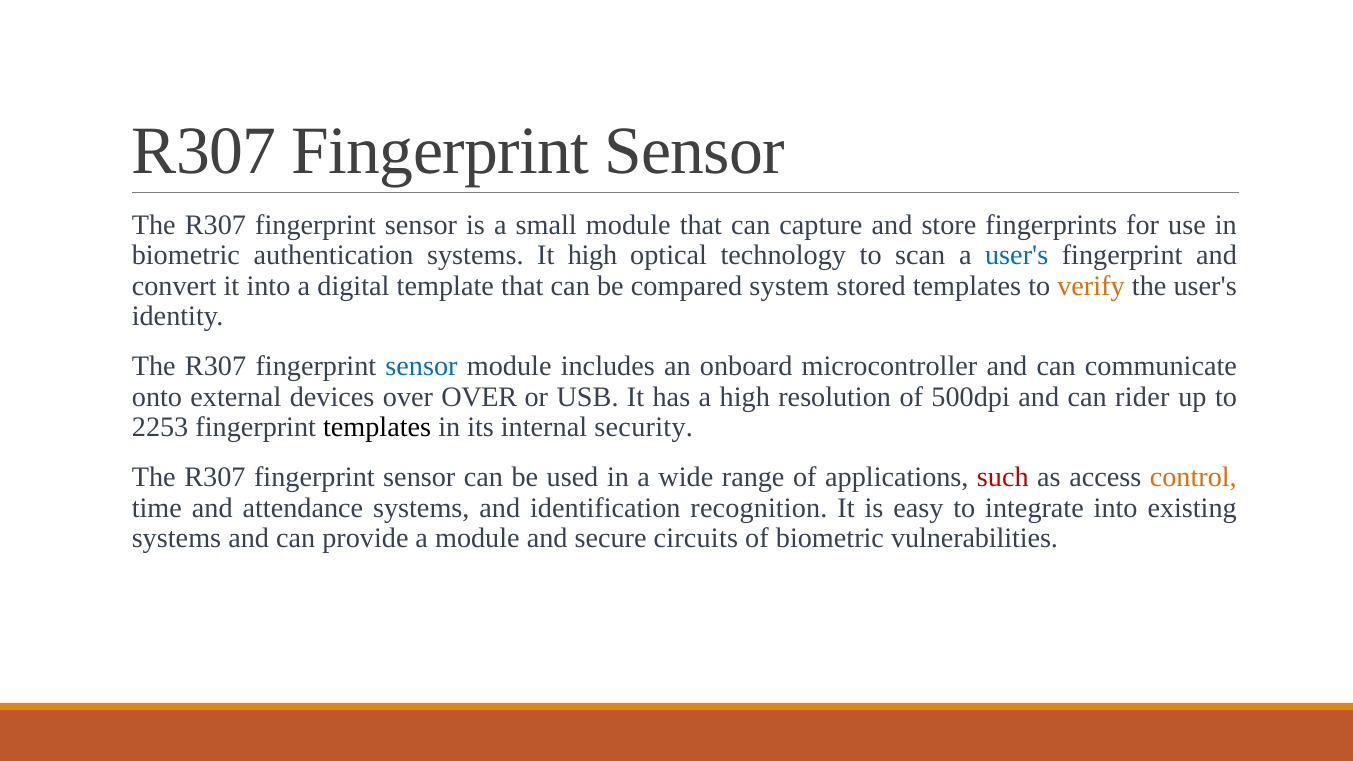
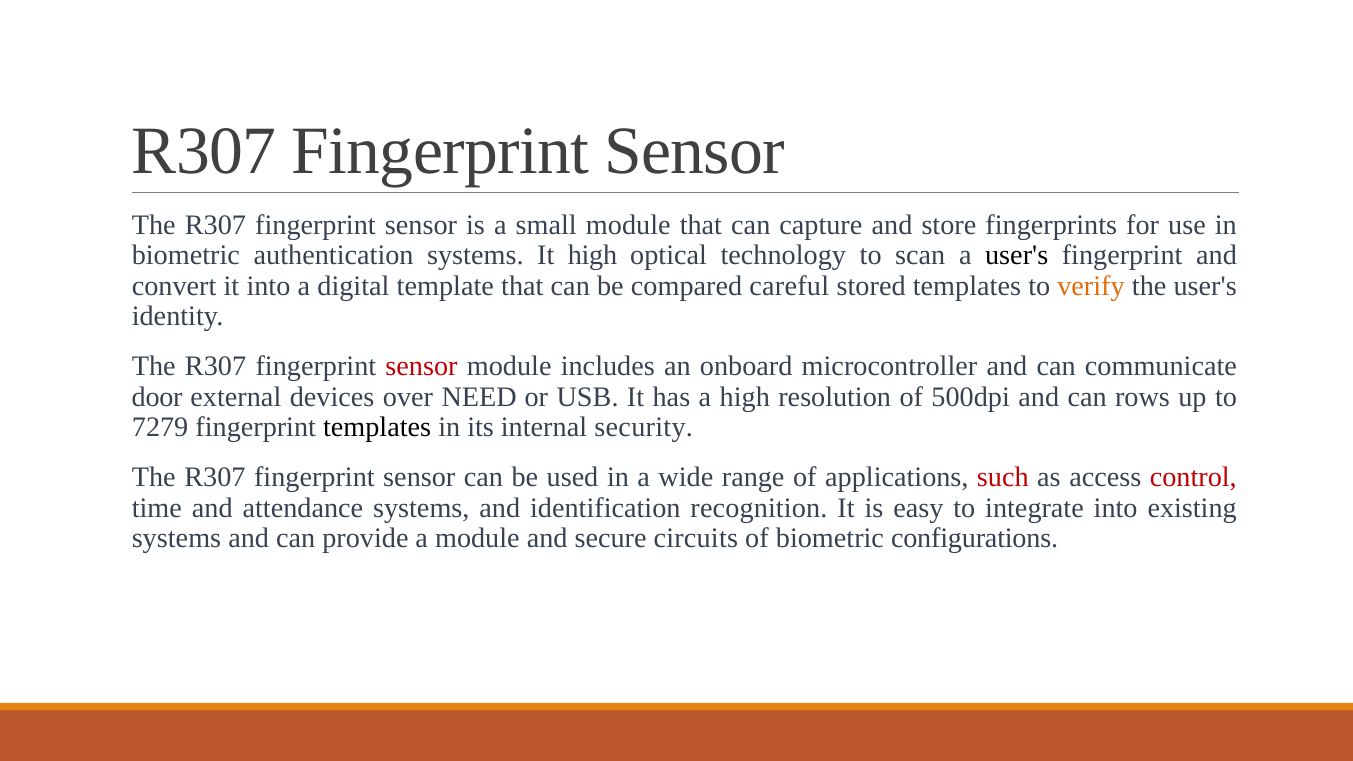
user's colour: blue -> black (1017, 255)
system: system -> careful (789, 286)
sensor colour: blue -> red (421, 366)
onto: onto -> door (157, 397)
over OVER: OVER -> NEED (479, 397)
rider: rider -> rows (1142, 397)
2253: 2253 -> 7279 (160, 427)
control colour: orange -> red (1193, 478)
vulnerabilities: vulnerabilities -> configurations (975, 538)
